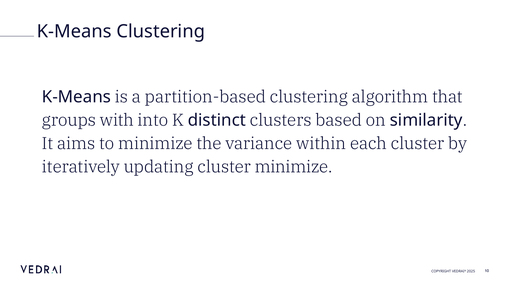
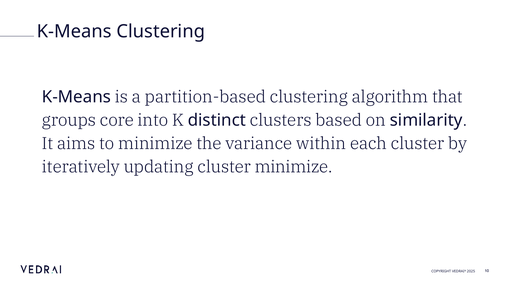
with: with -> core (117, 120)
